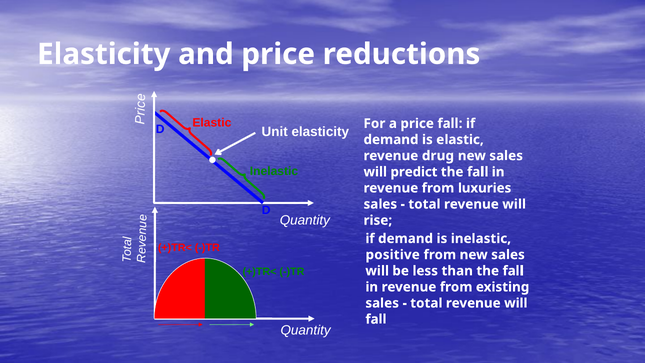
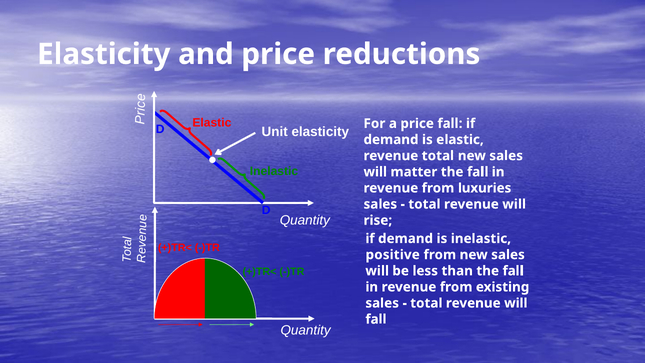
revenue drug: drug -> total (438, 156)
predict: predict -> matter (414, 172)
